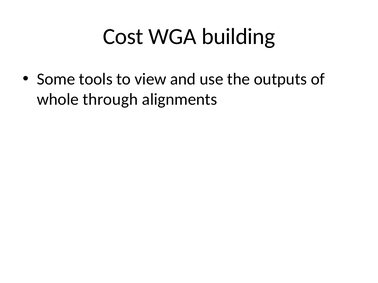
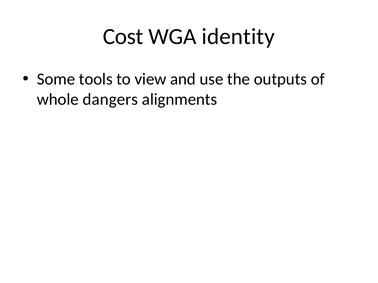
building: building -> identity (238, 37)
through: through -> dangers (110, 99)
